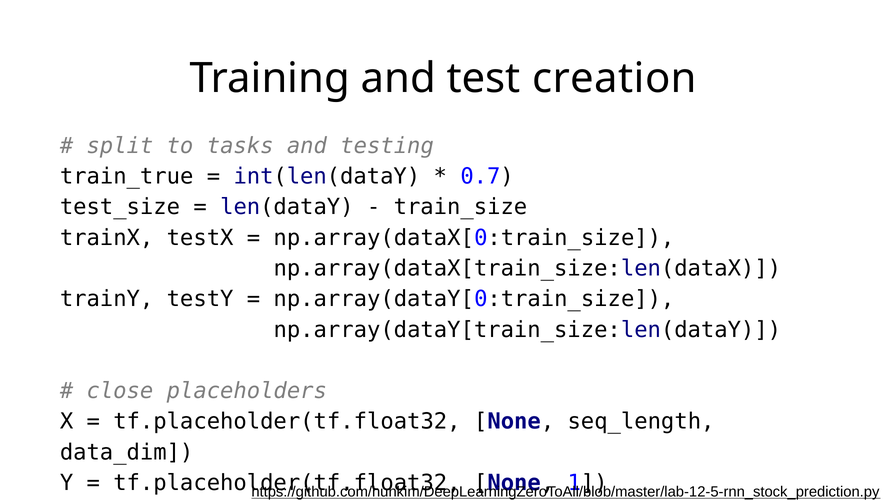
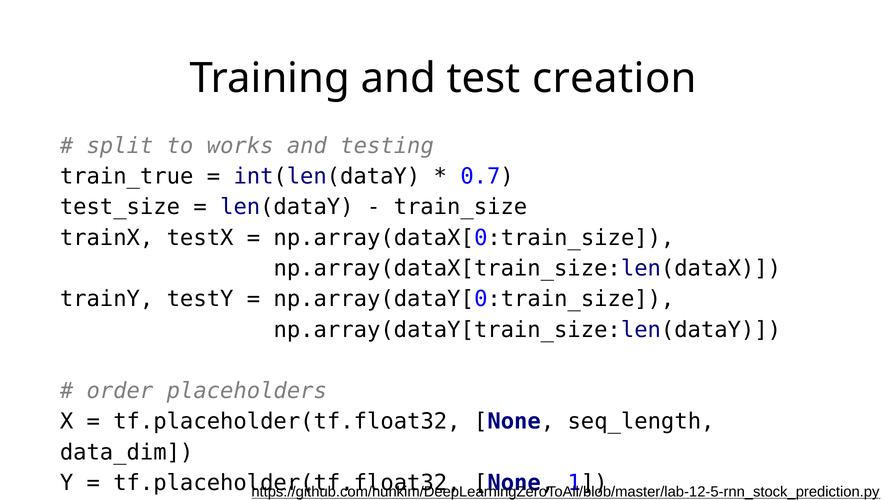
tasks: tasks -> works (240, 146)
close: close -> order (120, 391)
